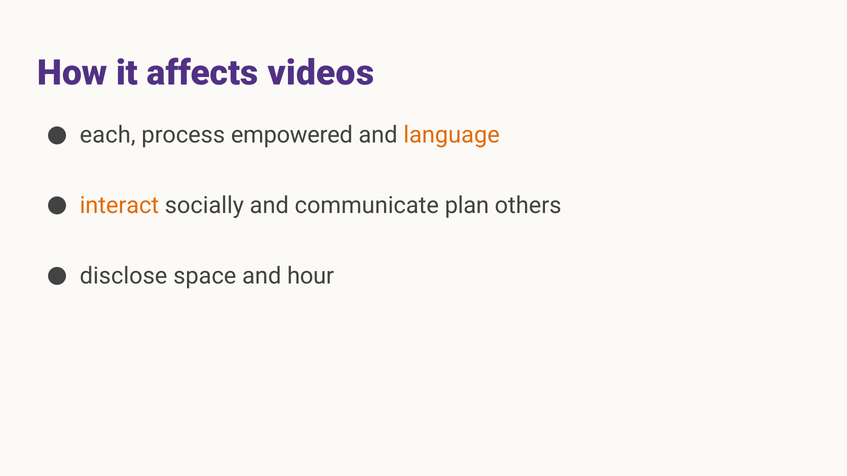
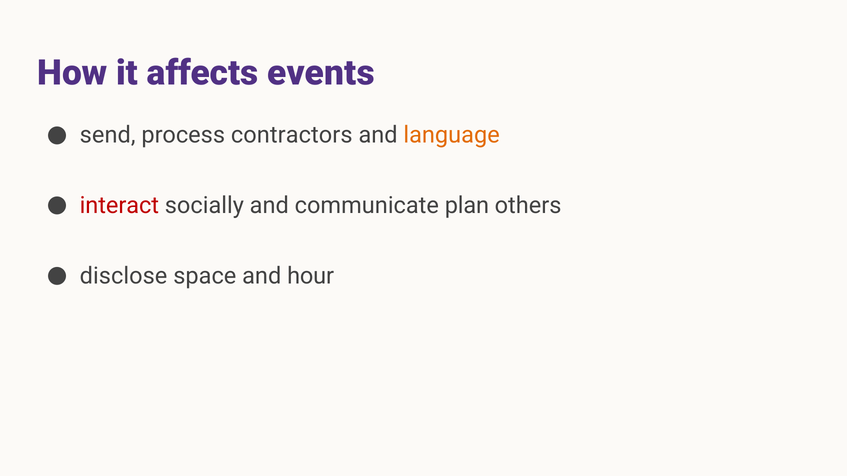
videos: videos -> events (321, 73)
each: each -> send (108, 135)
empowered: empowered -> contractors (292, 135)
interact colour: orange -> red (119, 206)
